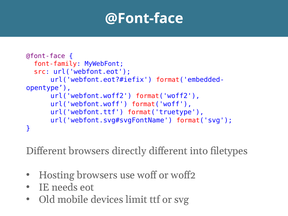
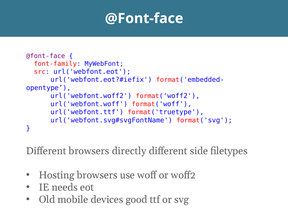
into: into -> side (199, 151)
limit: limit -> good (136, 199)
